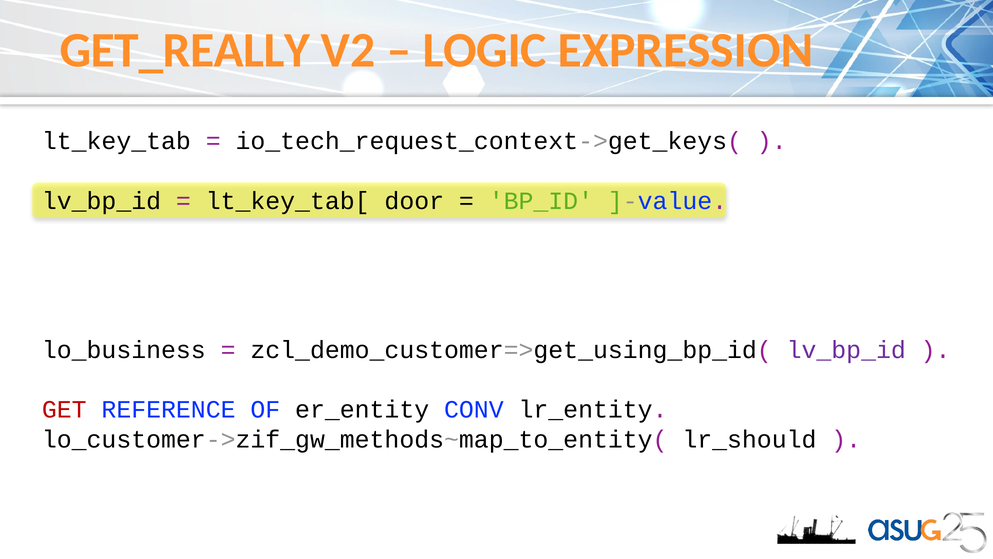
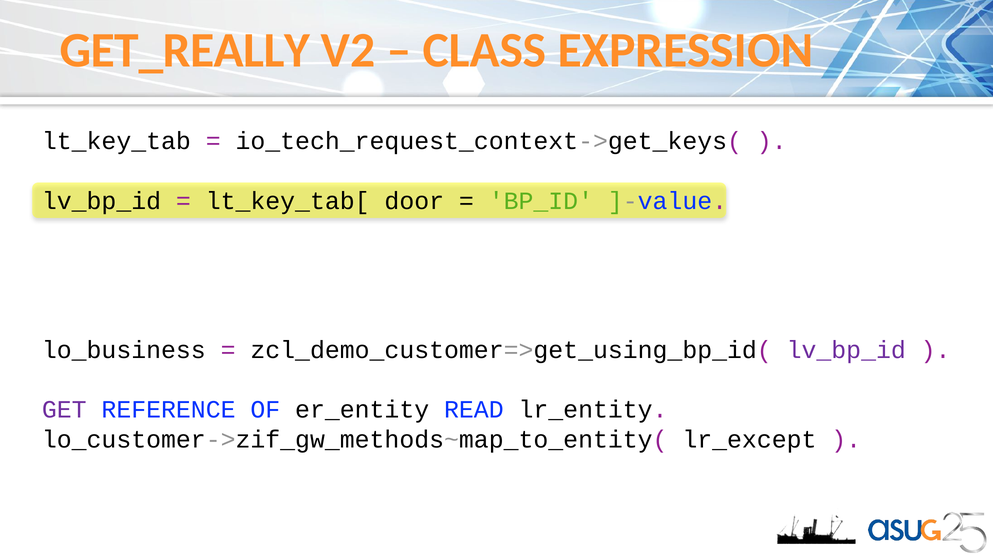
LOGIC: LOGIC -> CLASS (485, 50)
GET colour: red -> purple (64, 409)
CONV: CONV -> READ (474, 409)
lr_should: lr_should -> lr_except (749, 439)
